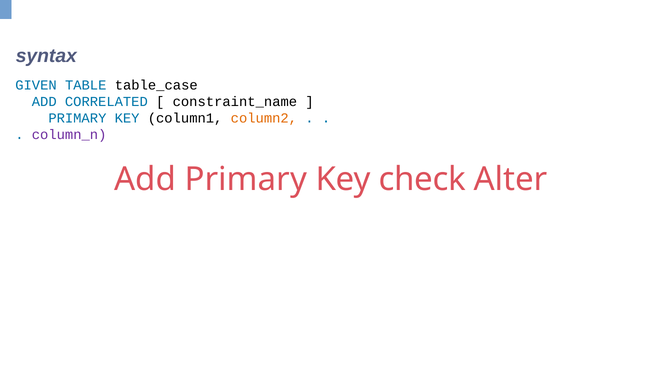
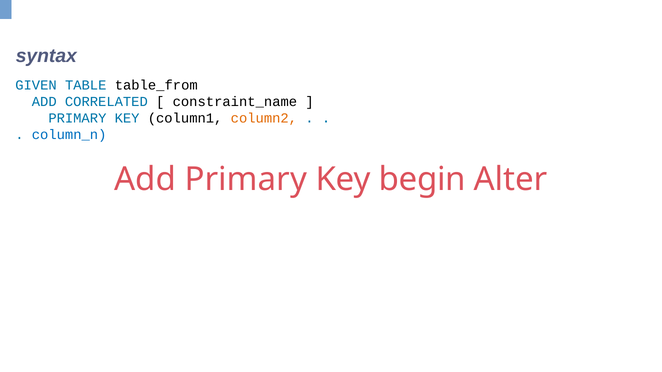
table_case: table_case -> table_from (156, 85)
column_n colour: purple -> blue (69, 135)
check: check -> begin (422, 180)
